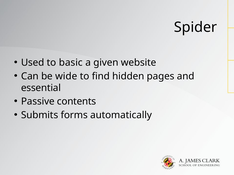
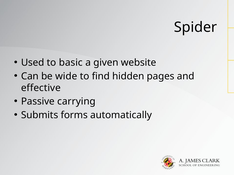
essential: essential -> effective (41, 88)
contents: contents -> carrying (76, 102)
